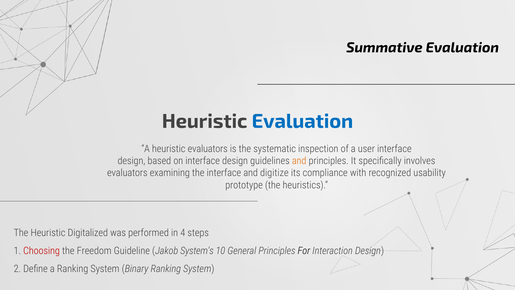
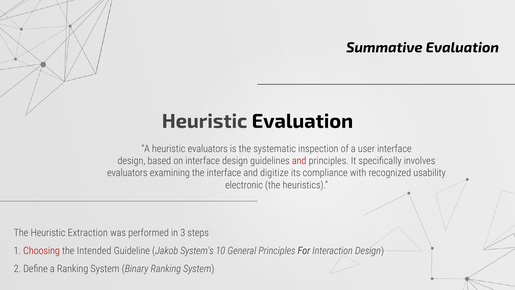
Evaluation colour: blue -> black (302, 121)
and colour: orange -> red (299, 161)
prototype: prototype -> electronic (244, 185)
Digitalized: Digitalized -> Extraction (88, 233)
4: 4 -> 3 (183, 233)
Freedom: Freedom -> Intended (94, 251)
